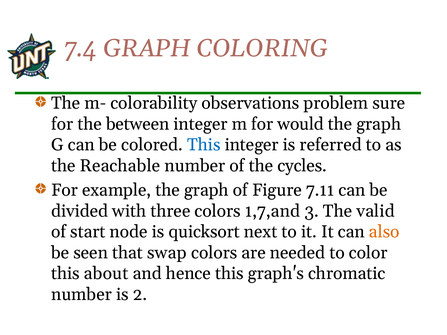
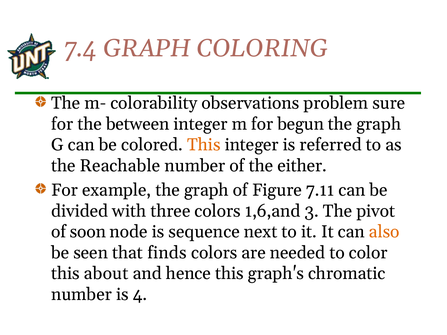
would: would -> begun (301, 124)
This colour: blue -> orange (204, 145)
cycles: cycles -> either (302, 166)
1,7,and: 1,7,and -> 1,6,and (273, 211)
valid: valid -> pivot (376, 211)
start: start -> soon (88, 232)
quicksort: quicksort -> sequence (204, 232)
swap: swap -> finds (167, 253)
2: 2 -> 4 (140, 295)
